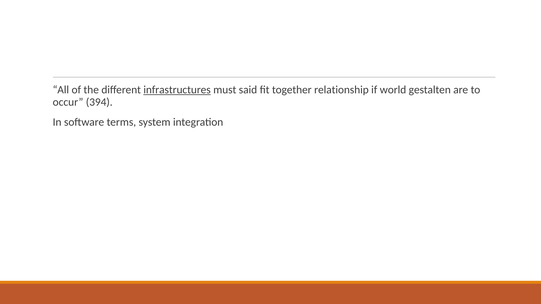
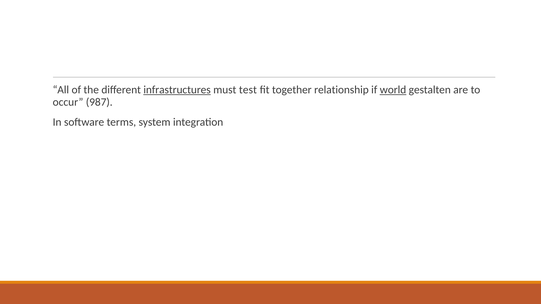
said: said -> test (248, 90)
world underline: none -> present (393, 90)
394: 394 -> 987 (99, 102)
